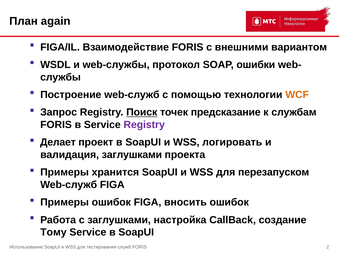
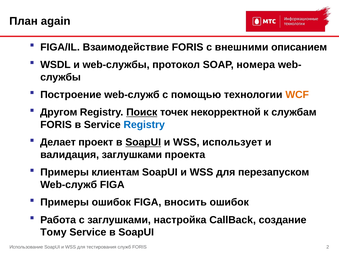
вариантом: вариантом -> описанием (299, 47)
ошибки: ошибки -> номера (256, 65)
Запрос: Запрос -> Другом (59, 112)
предсказание: предсказание -> некорректной (226, 112)
Registry colour: purple -> blue (144, 125)
SoapUI underline: none -> present (143, 142)
логировать: логировать -> использует (232, 142)
хранится: хранится -> клиентам (115, 172)
